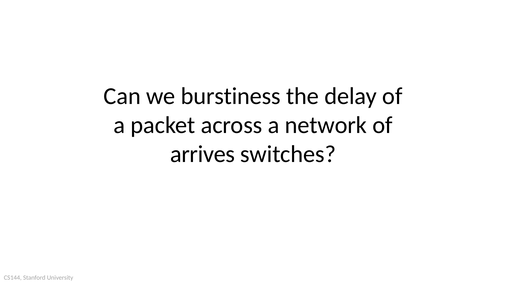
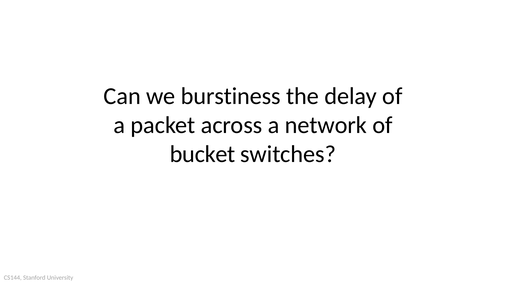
arrives: arrives -> bucket (203, 154)
